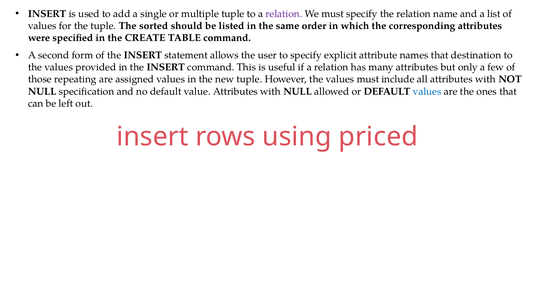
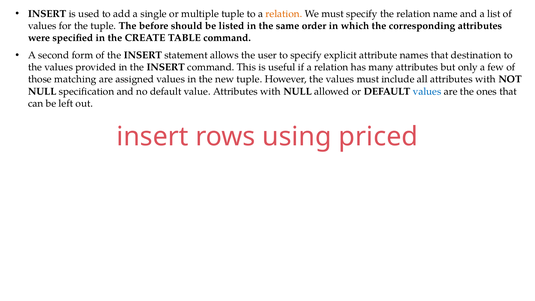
relation colour: purple -> orange (284, 14)
sorted: sorted -> before (154, 26)
repeating: repeating -> matching (75, 79)
